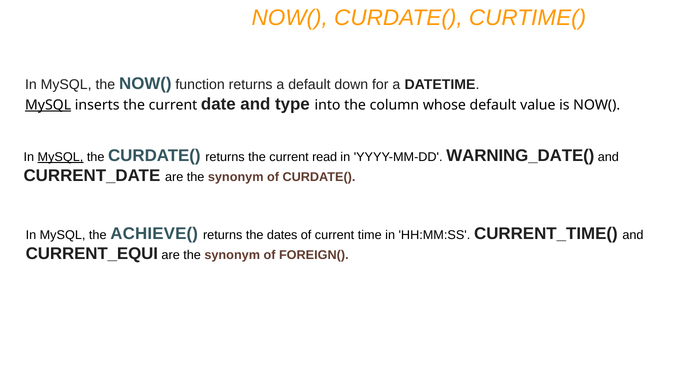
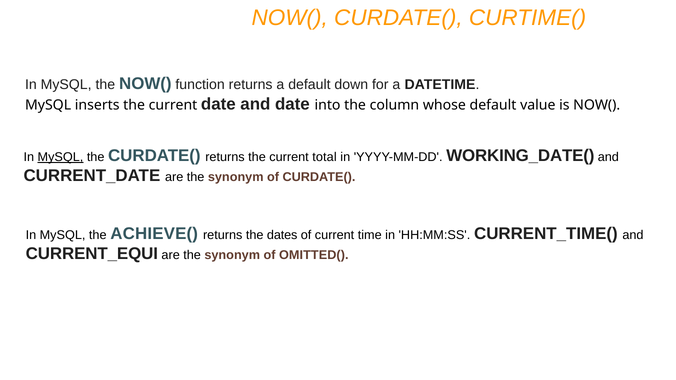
MySQL underline: present -> none (48, 105)
and type: type -> date (292, 104)
read: read -> total (324, 157)
WARNING_DATE(: WARNING_DATE( -> WORKING_DATE( (520, 156)
FOREIGN(: FOREIGN( -> OMITTED( (314, 255)
